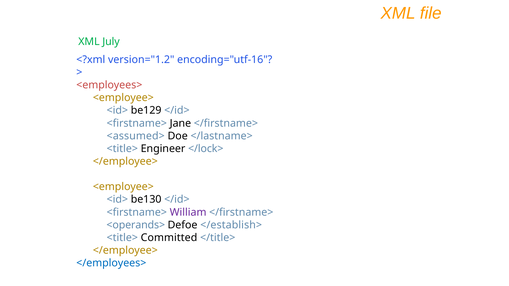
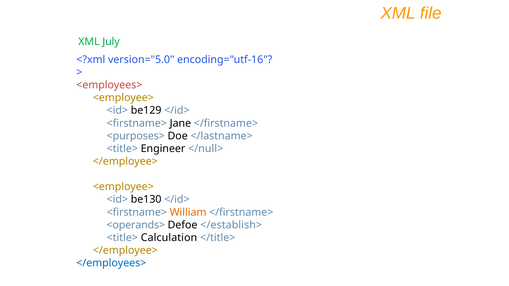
version="1.2: version="1.2 -> version="5.0 (141, 60)
<assumed>: <assumed> -> <purposes> (136, 136)
</lock>: </lock> -> </null> (206, 149)
William colour: purple -> orange (188, 212)
Committed: Committed -> Calculation (169, 238)
